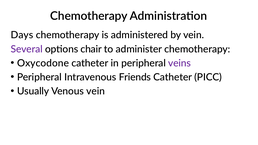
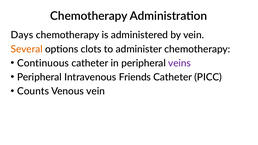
Several colour: purple -> orange (27, 49)
chair: chair -> clots (91, 49)
Oxycodone: Oxycodone -> Continuous (43, 63)
Usually: Usually -> Counts (33, 91)
